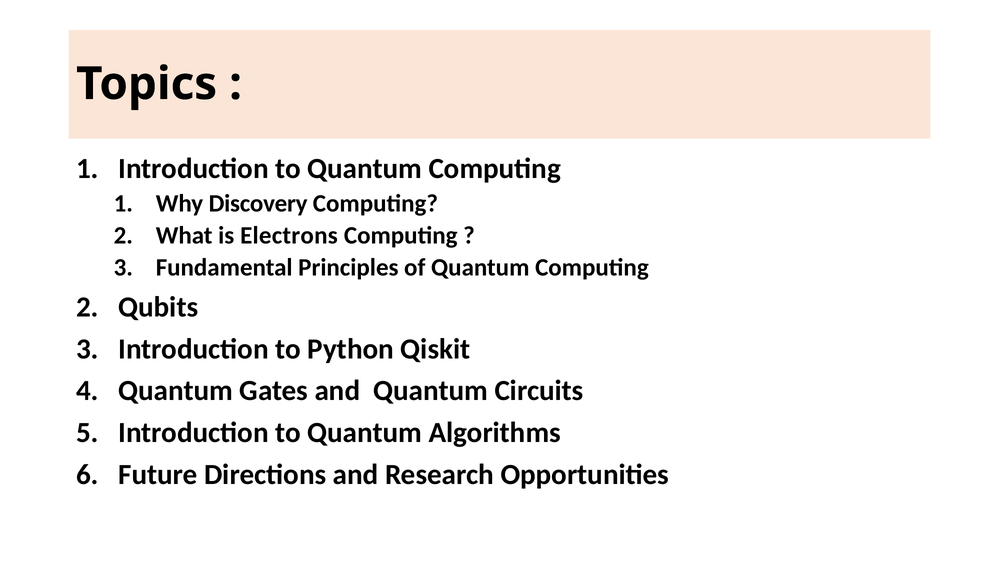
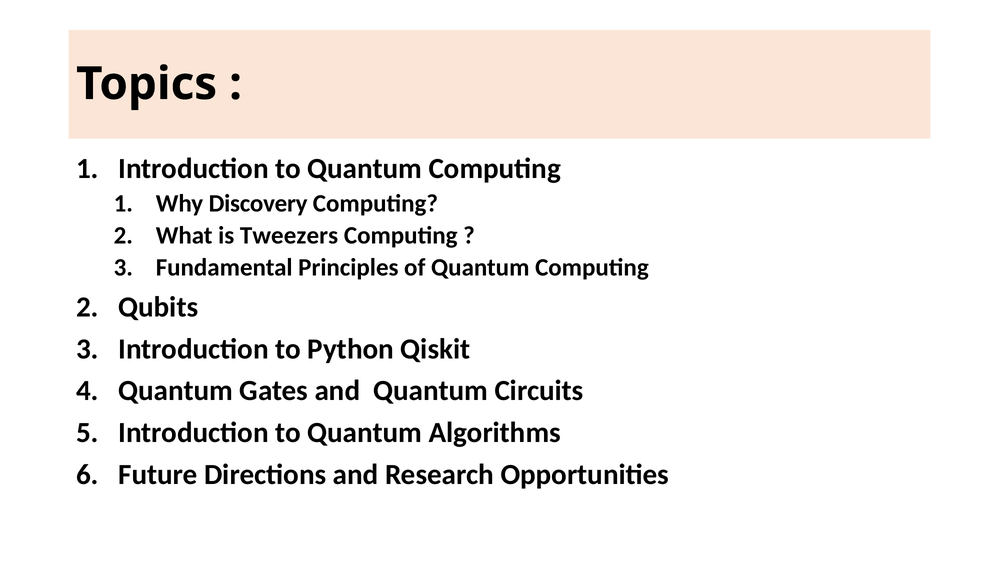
Electrons: Electrons -> Tweezers (289, 235)
